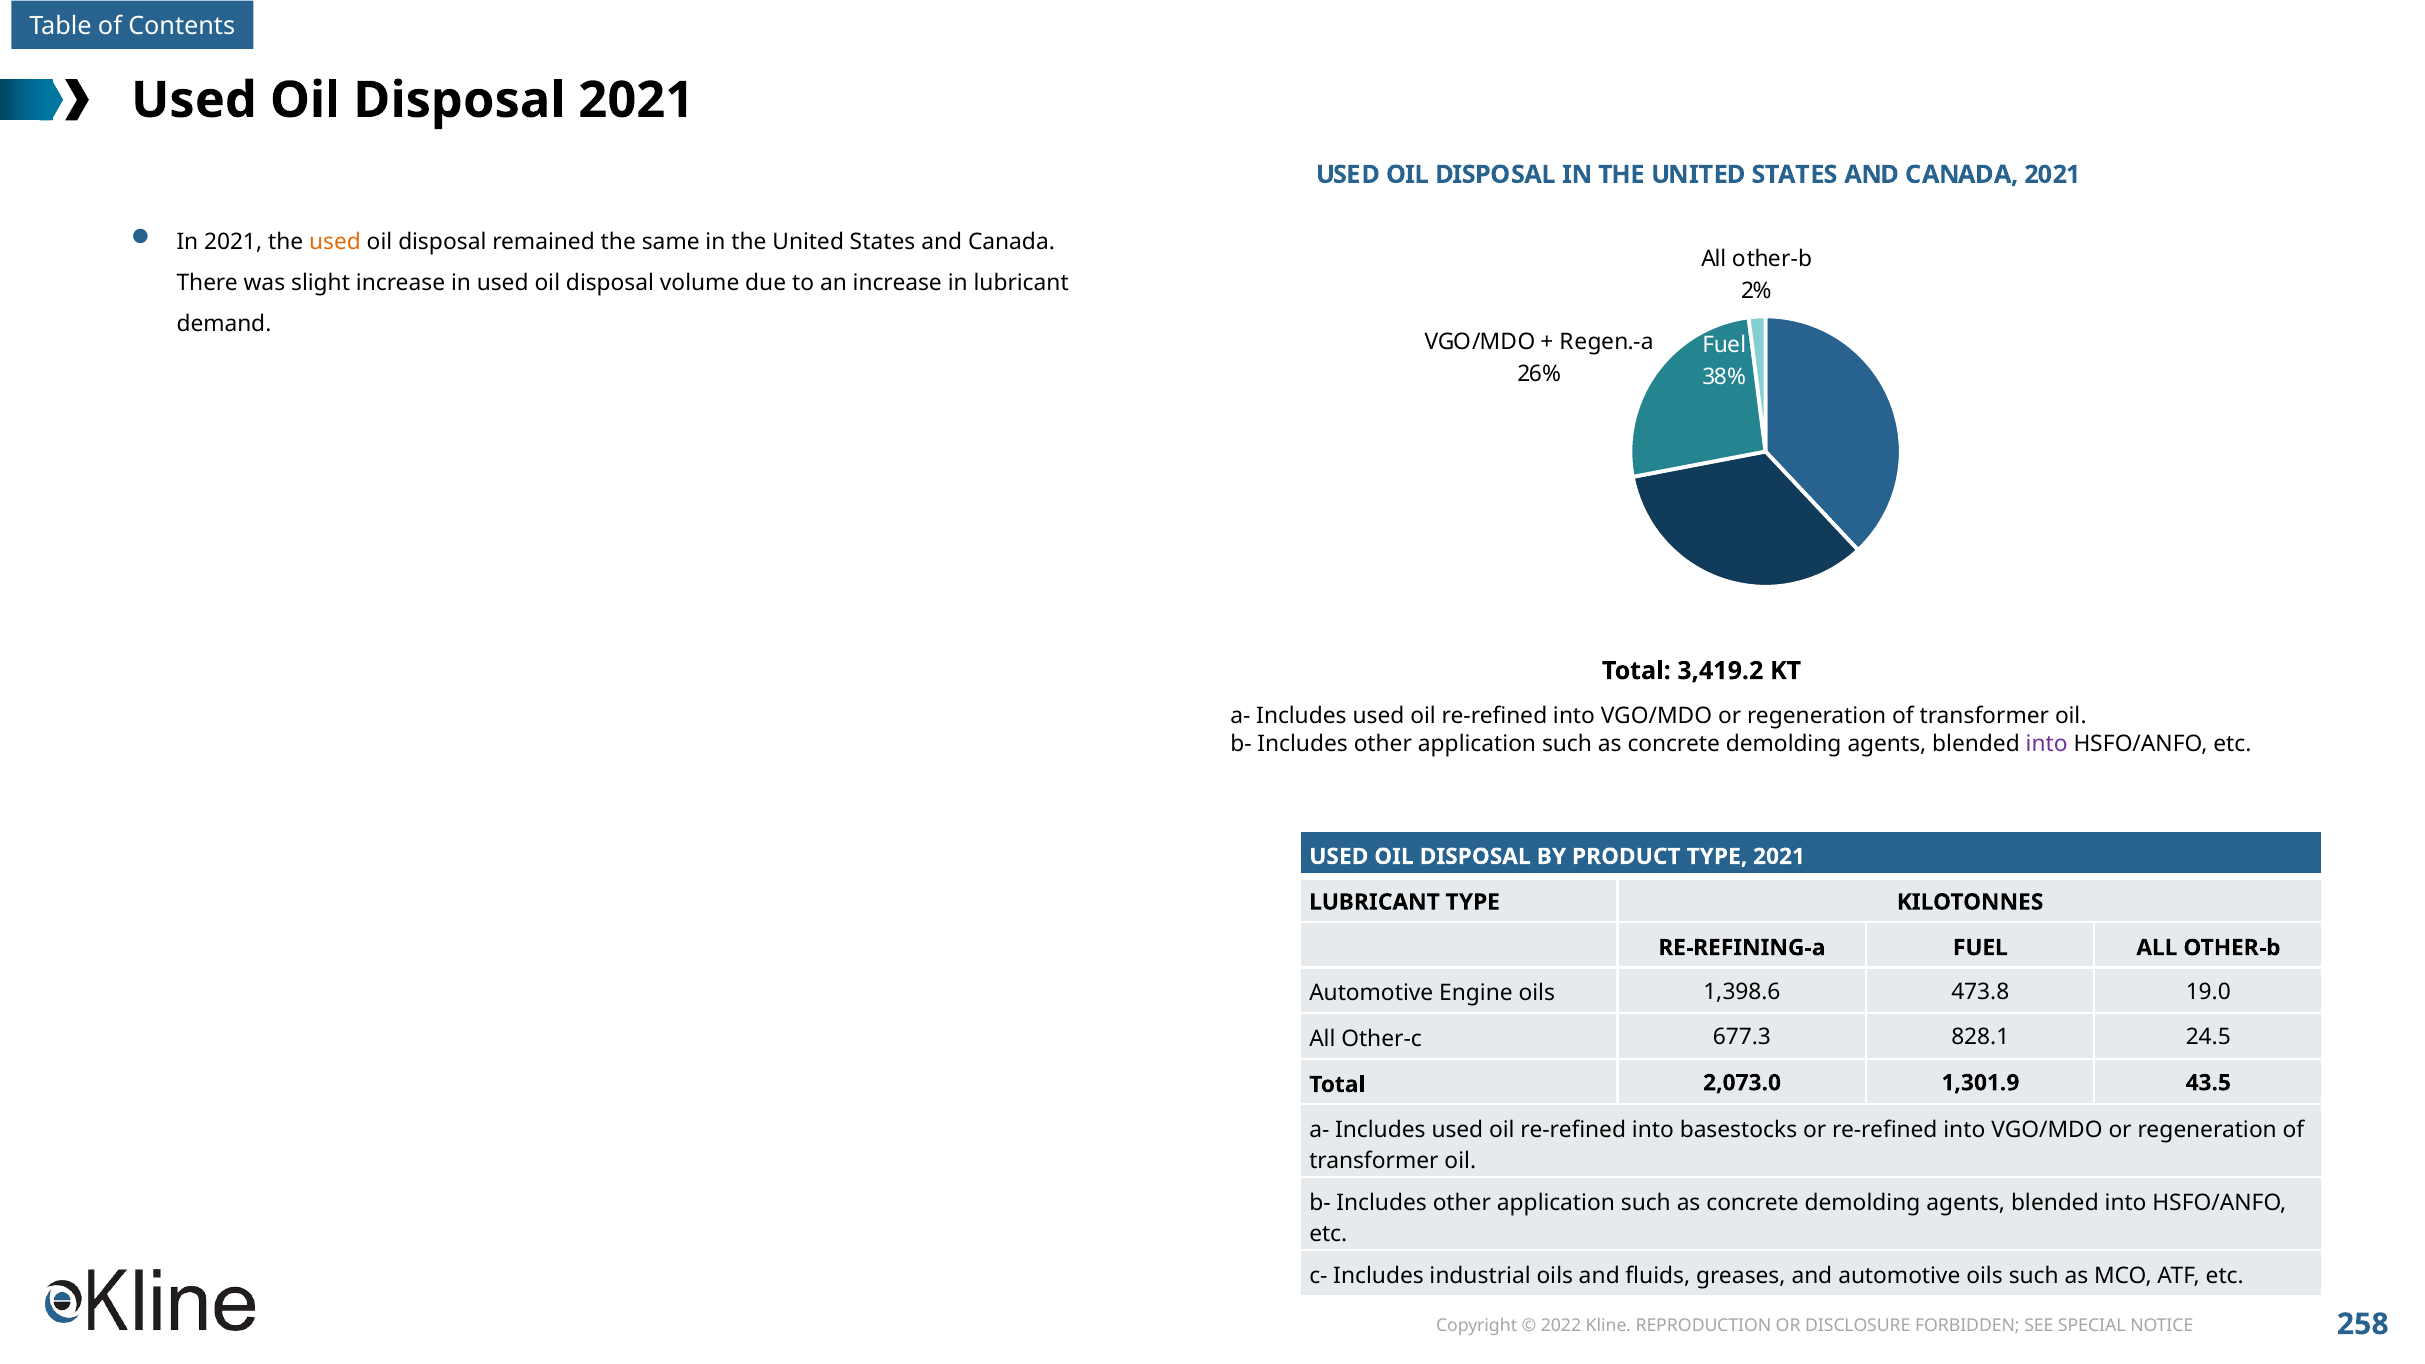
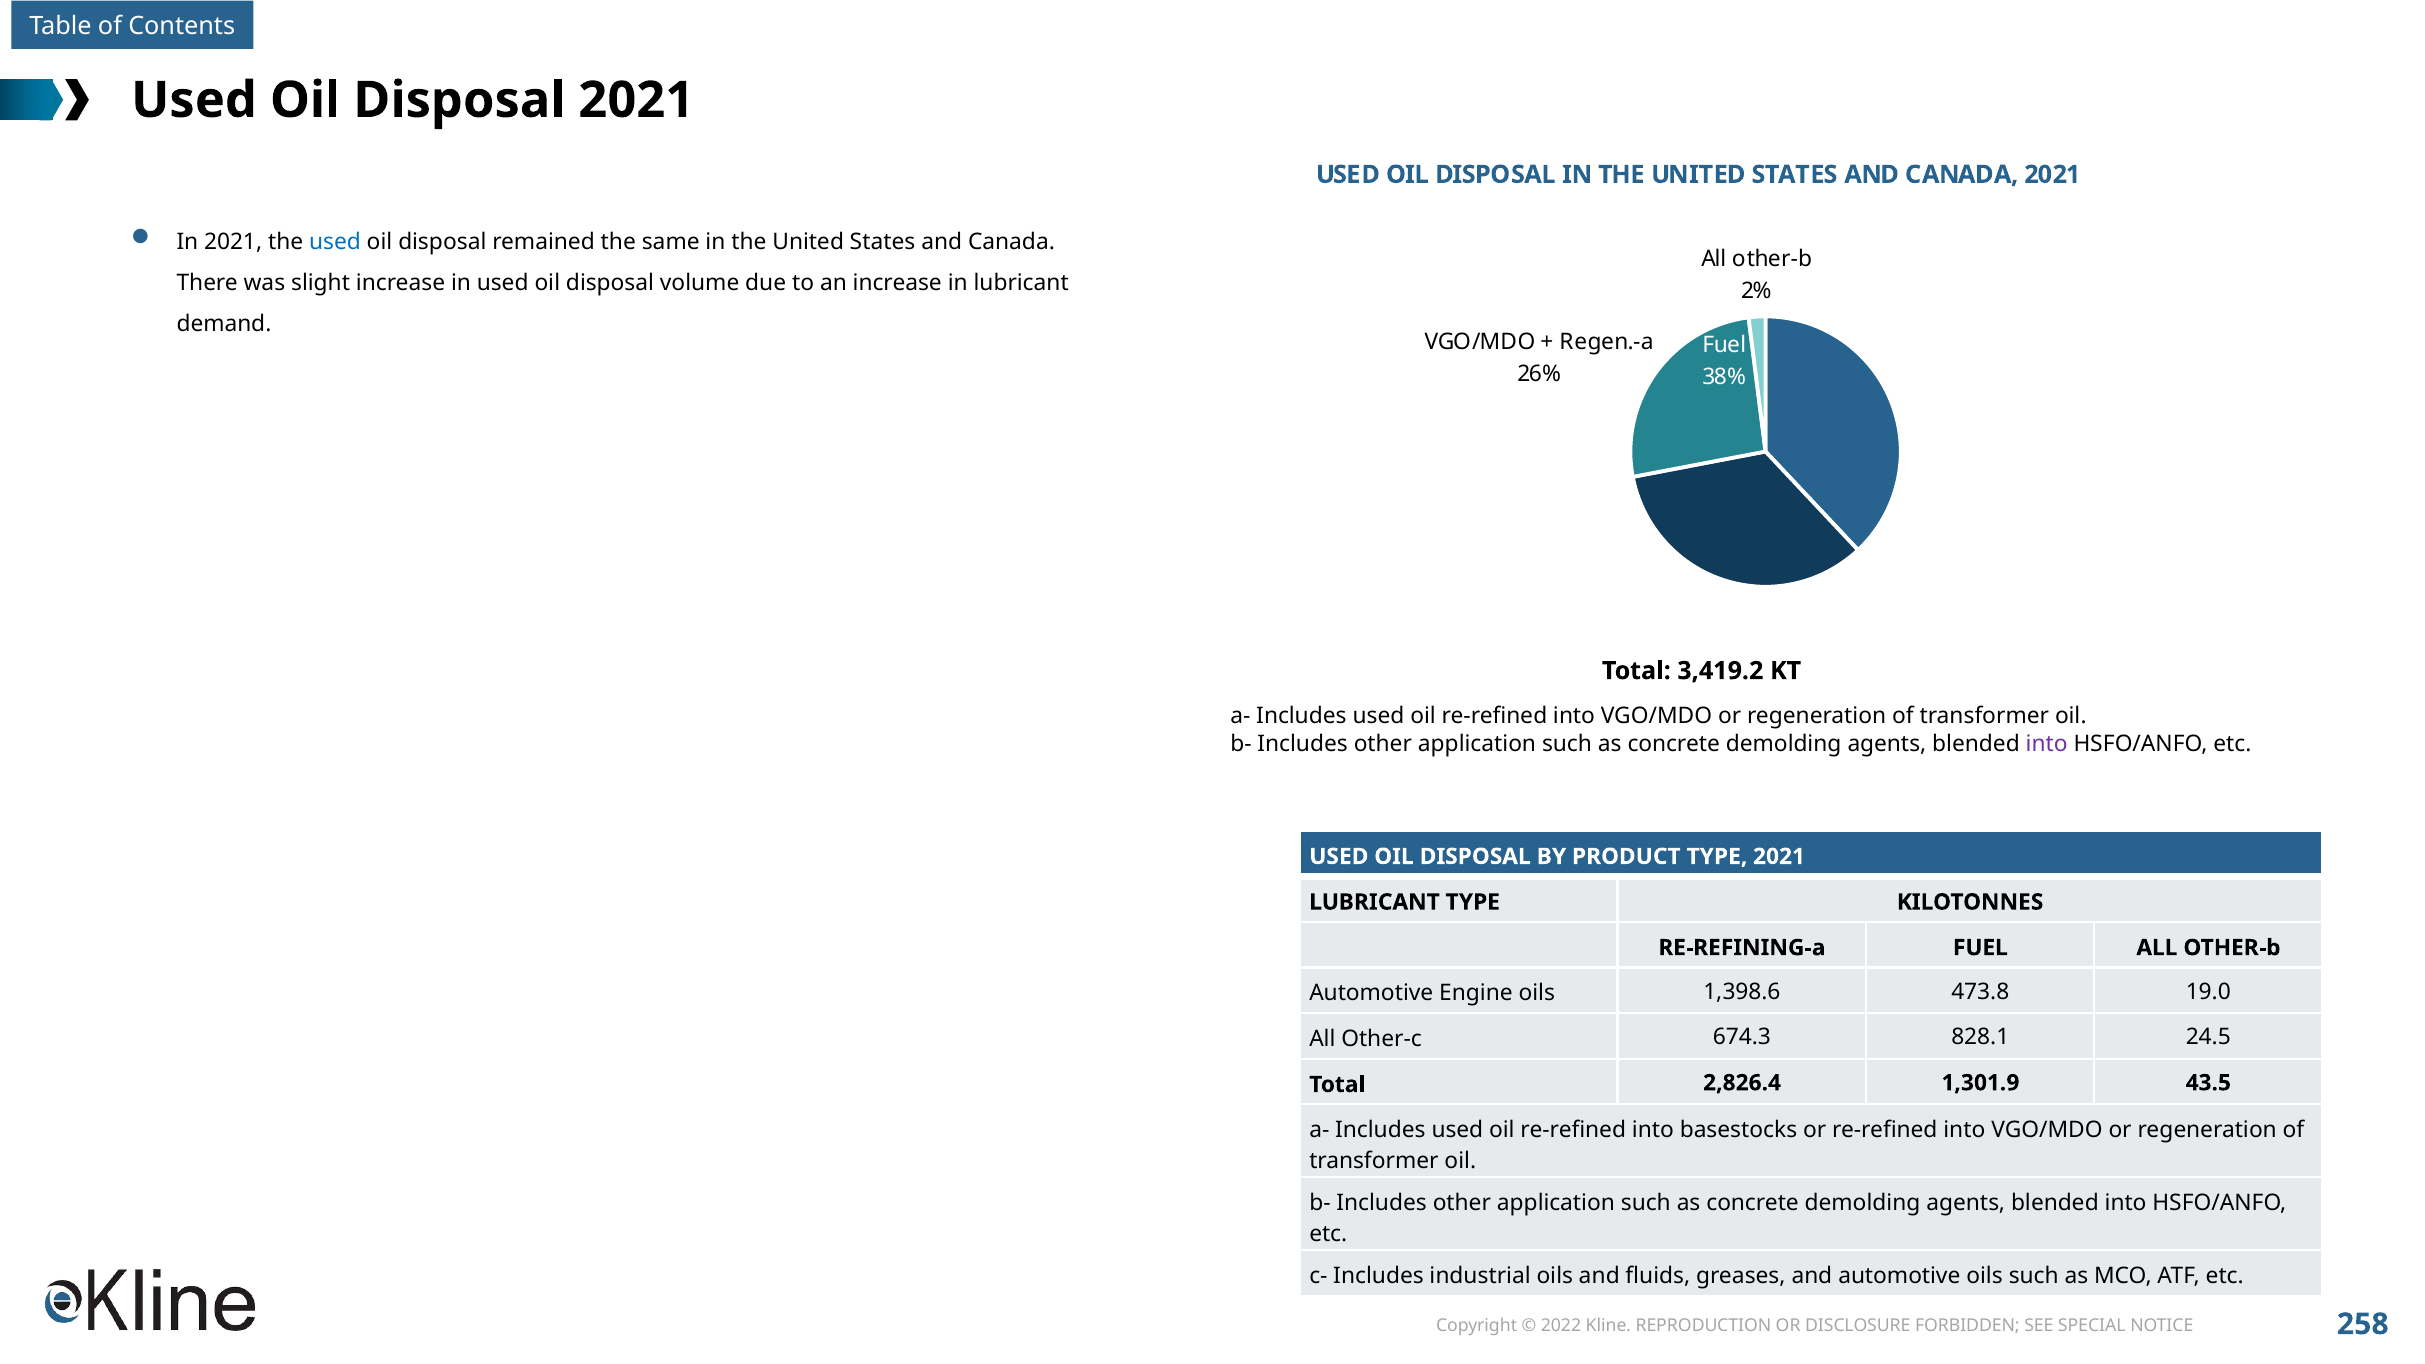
used colour: orange -> blue (335, 242)
677.3: 677.3 -> 674.3 (1742, 1037)
2,073.0: 2,073.0 -> 2,826.4 (1742, 1083)
